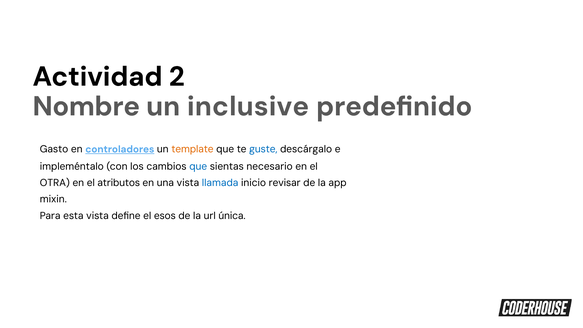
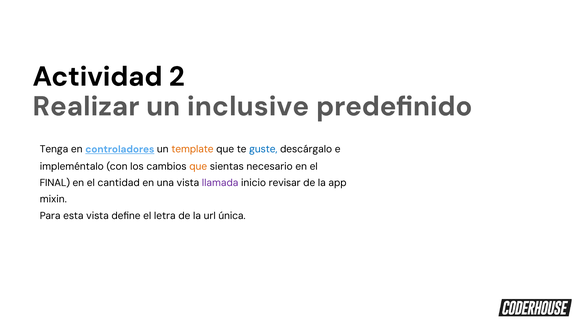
Nombre: Nombre -> Realizar (86, 106)
Gasto: Gasto -> Tenga (54, 149)
que colour: blue -> orange (198, 167)
OTRA: OTRA -> FINAL (55, 183)
atributos: atributos -> cantidad (119, 183)
llamada colour: blue -> purple (220, 183)
esos: esos -> letra (165, 216)
